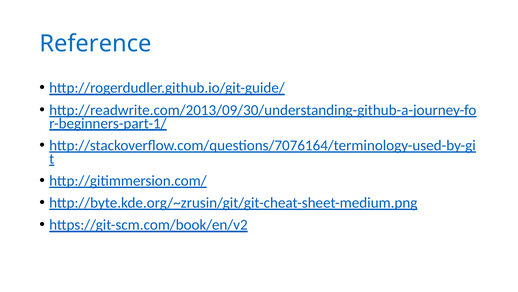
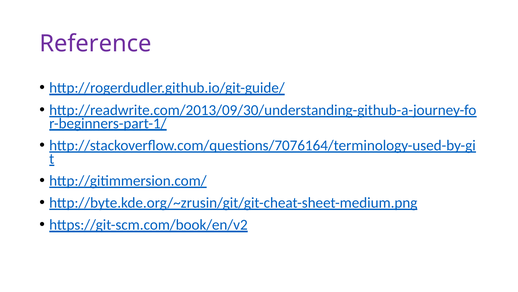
Reference colour: blue -> purple (95, 44)
